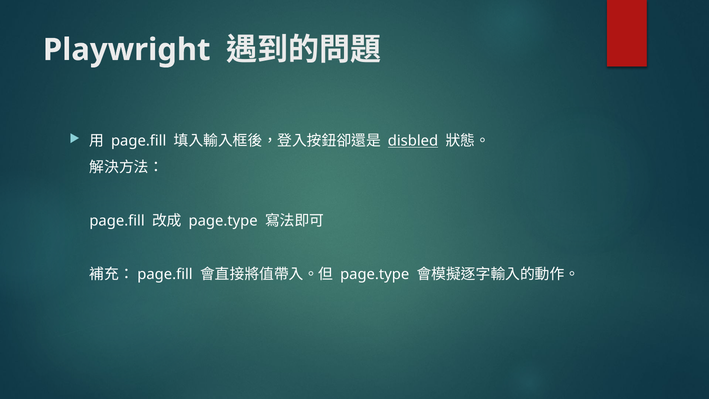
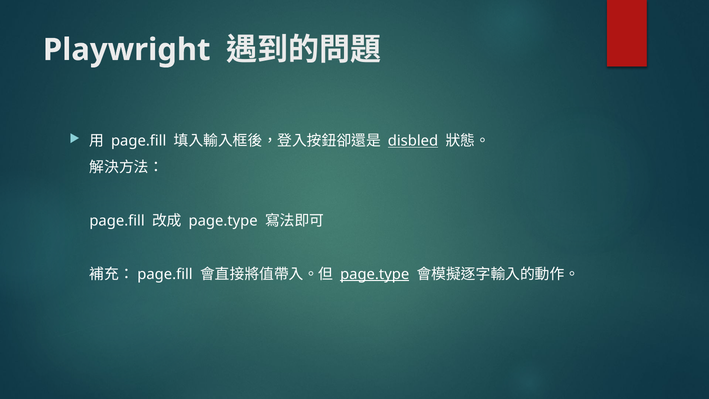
page.type underline: none -> present (375, 274)
